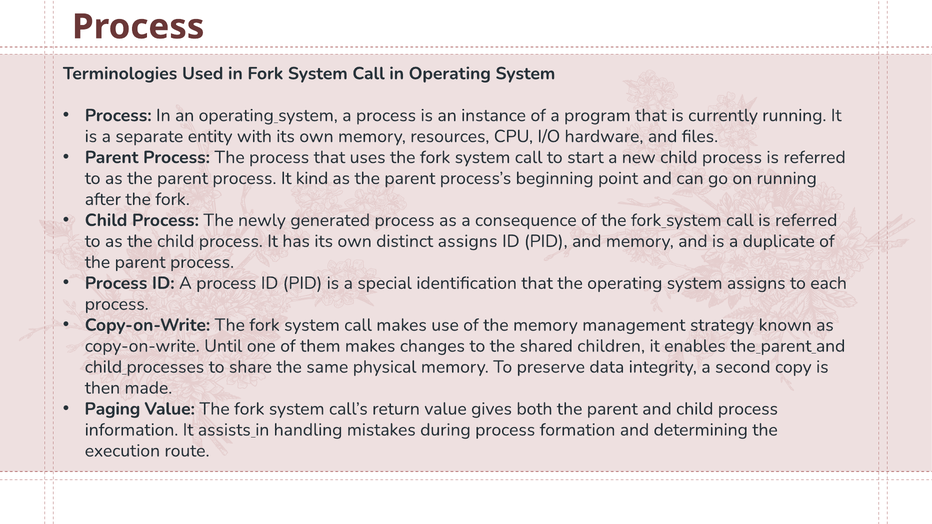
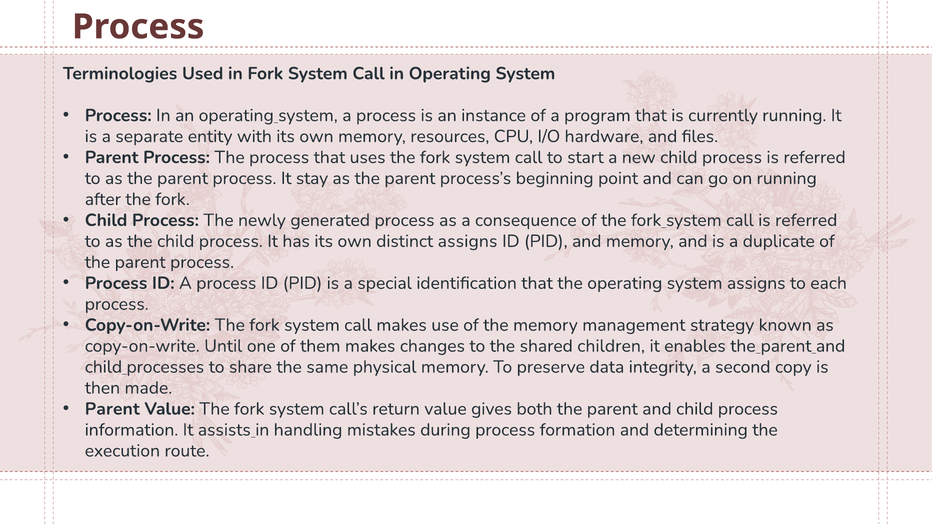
kind: kind -> stay (312, 178)
Paging: Paging -> Parent (112, 409)
